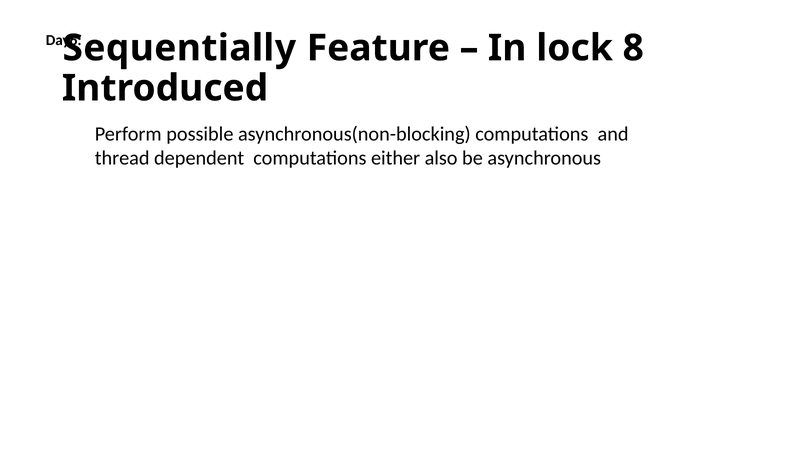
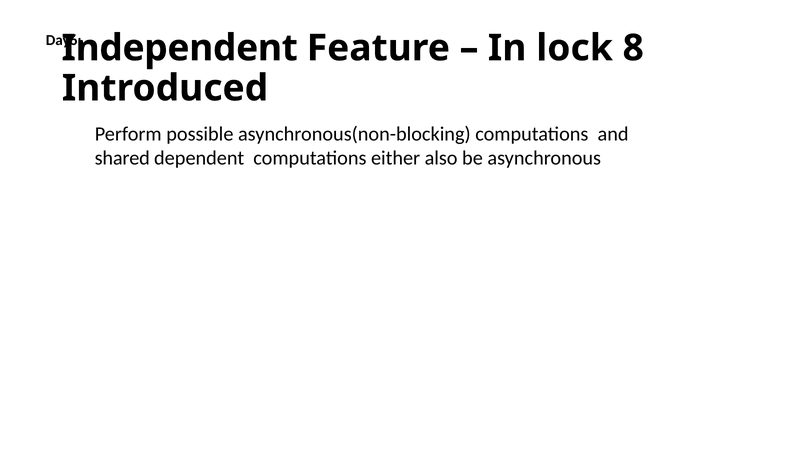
Sequentially: Sequentially -> Independent (180, 48)
thread: thread -> shared (122, 158)
